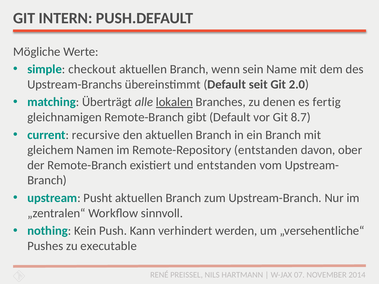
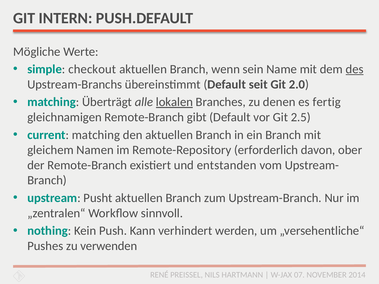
des underline: none -> present (355, 69)
8.7: 8.7 -> 2.5 (301, 117)
current recursive: recursive -> matching (96, 135)
Remote-Repository entstanden: entstanden -> erforderlich (266, 150)
executable: executable -> verwenden (109, 246)
